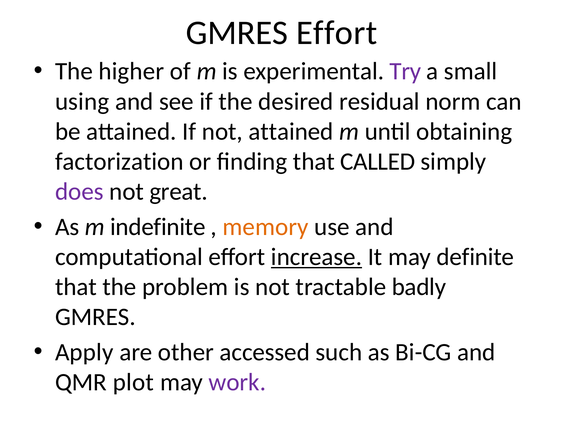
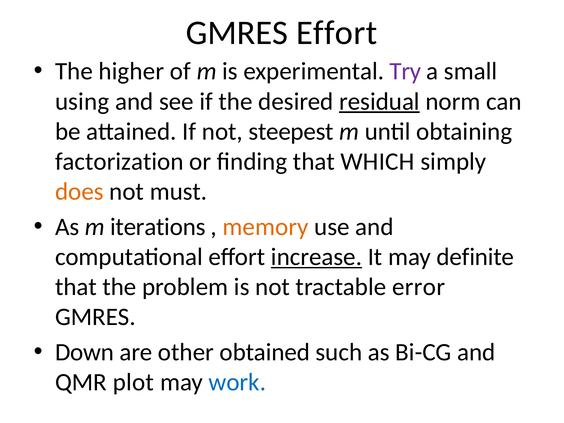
residual underline: none -> present (379, 101)
not attained: attained -> steepest (291, 131)
CALLED: CALLED -> WHICH (377, 162)
does colour: purple -> orange (79, 192)
great: great -> must (178, 192)
indefinite: indefinite -> iterations (158, 227)
badly: badly -> error (419, 287)
Apply: Apply -> Down (84, 352)
accessed: accessed -> obtained (265, 352)
work colour: purple -> blue (237, 382)
